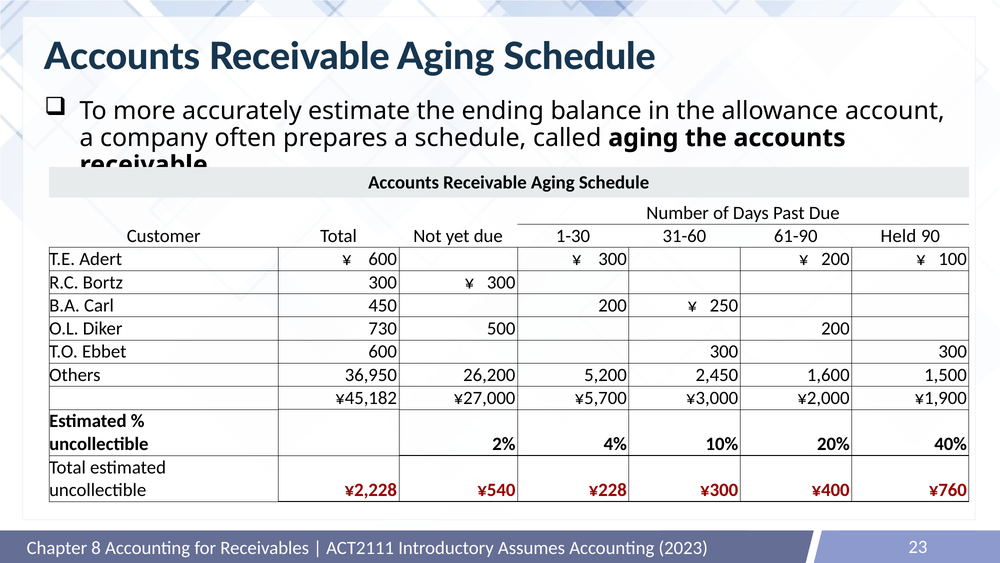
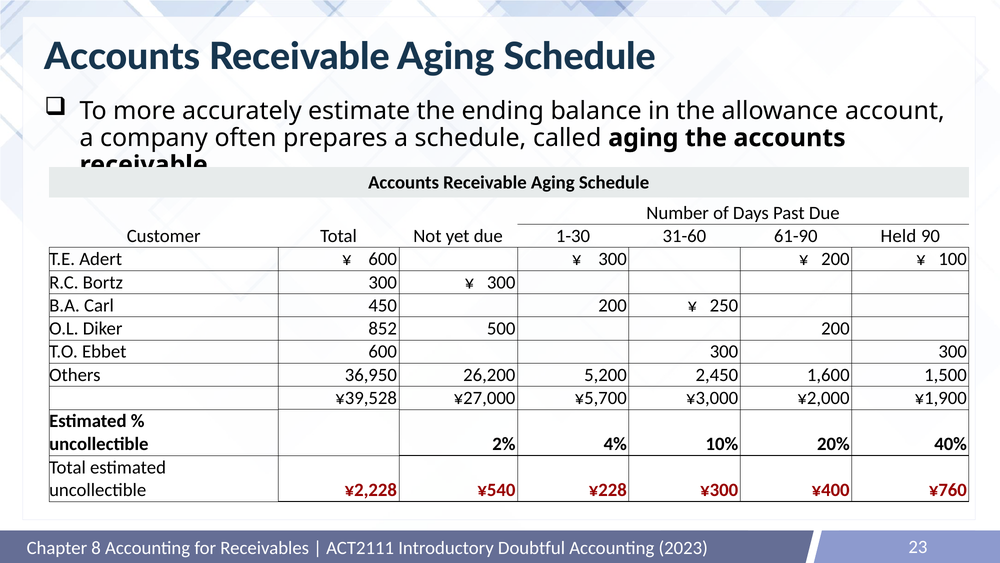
730: 730 -> 852 (383, 328)
¥45,182: ¥45,182 -> ¥39,528 (366, 398)
Assumes: Assumes -> Doubtful (532, 548)
